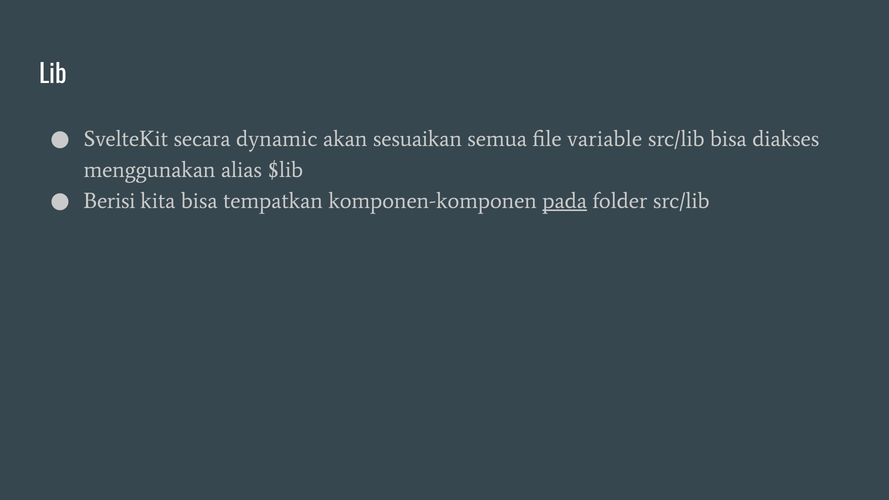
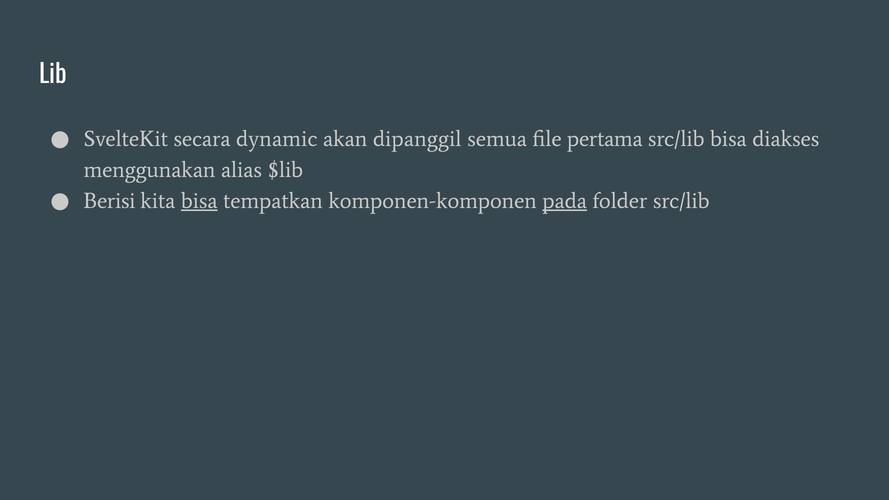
sesuaikan: sesuaikan -> dipanggil (417, 139)
variable: variable -> pertama (605, 139)
bisa underline: none -> present (199, 201)
